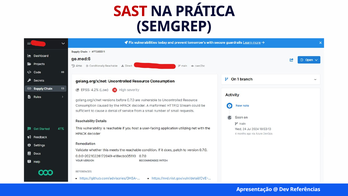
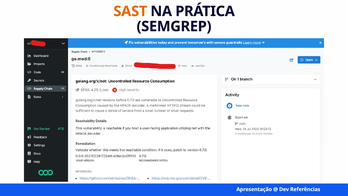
SAST colour: red -> orange (130, 11)
